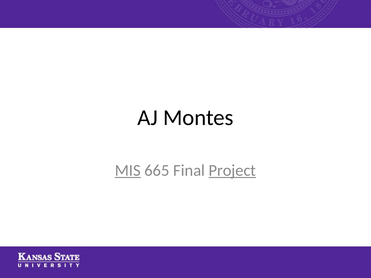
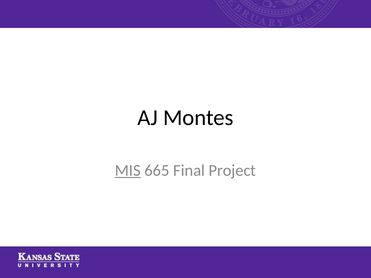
Project underline: present -> none (232, 171)
